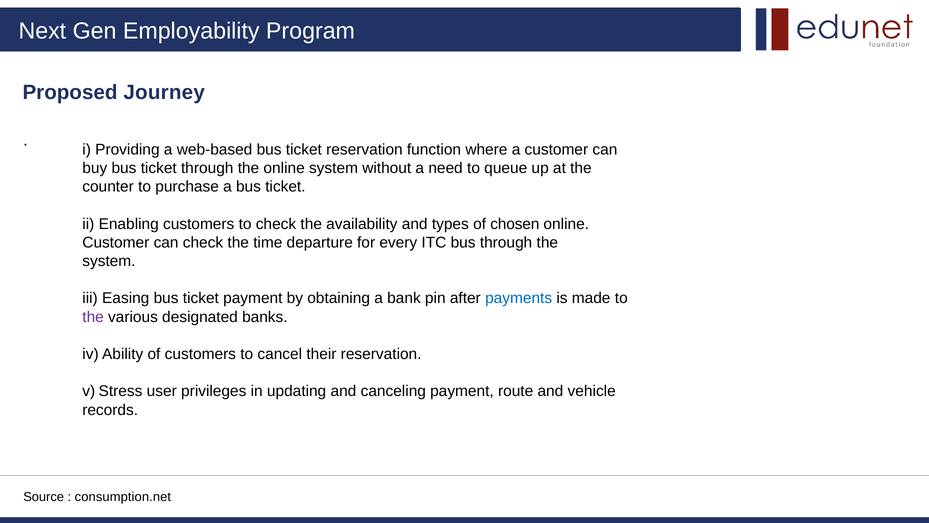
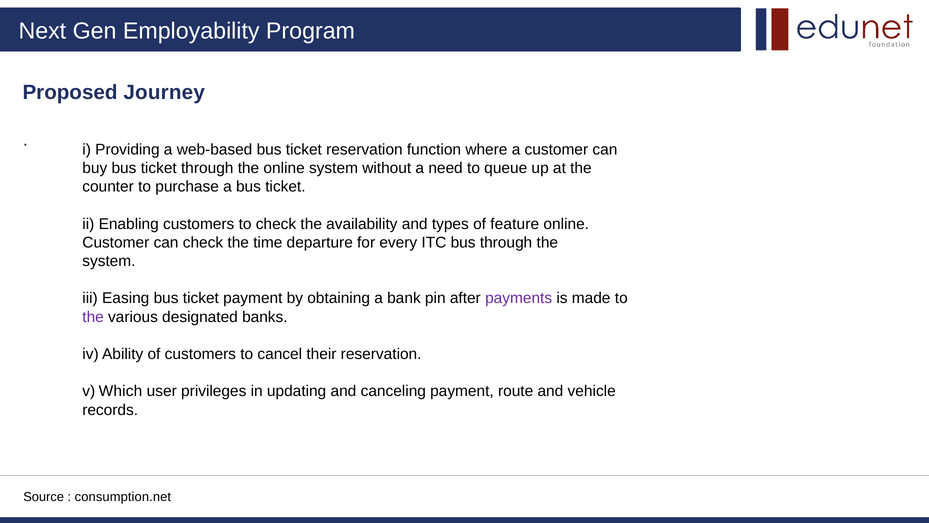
chosen: chosen -> feature (515, 224)
payments colour: blue -> purple (519, 298)
Stress: Stress -> Which (120, 391)
